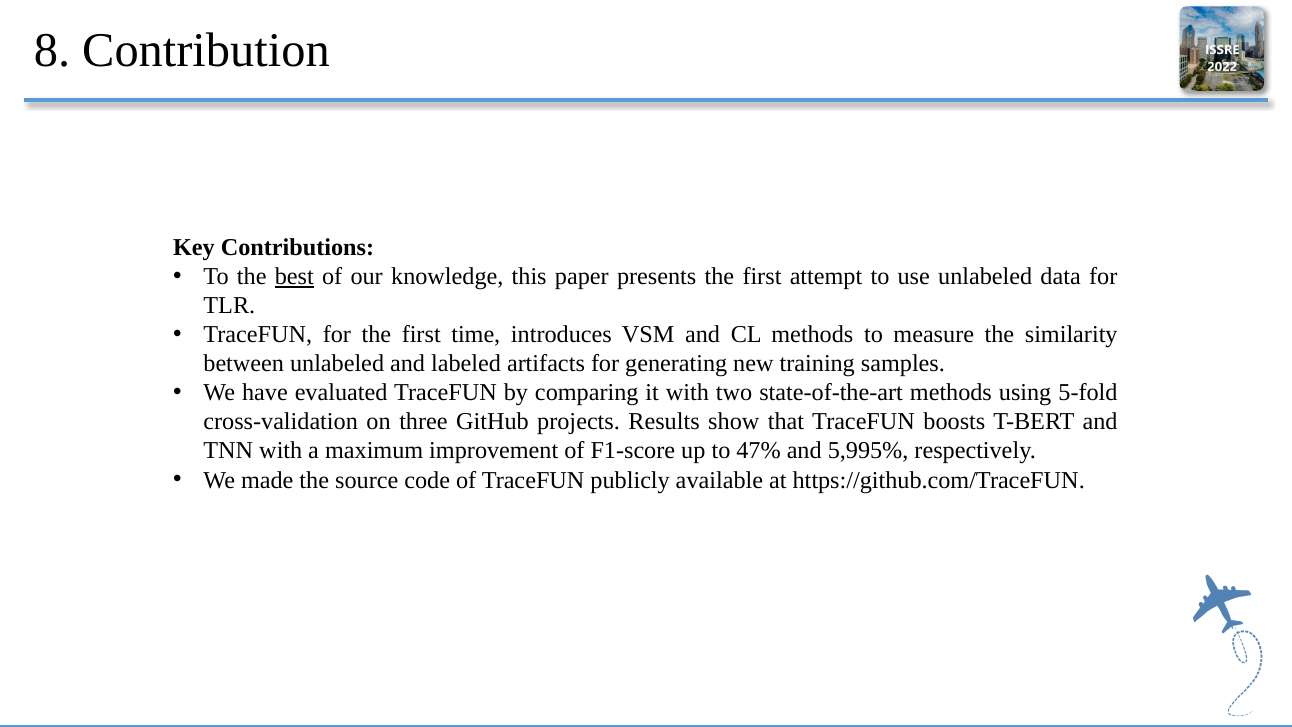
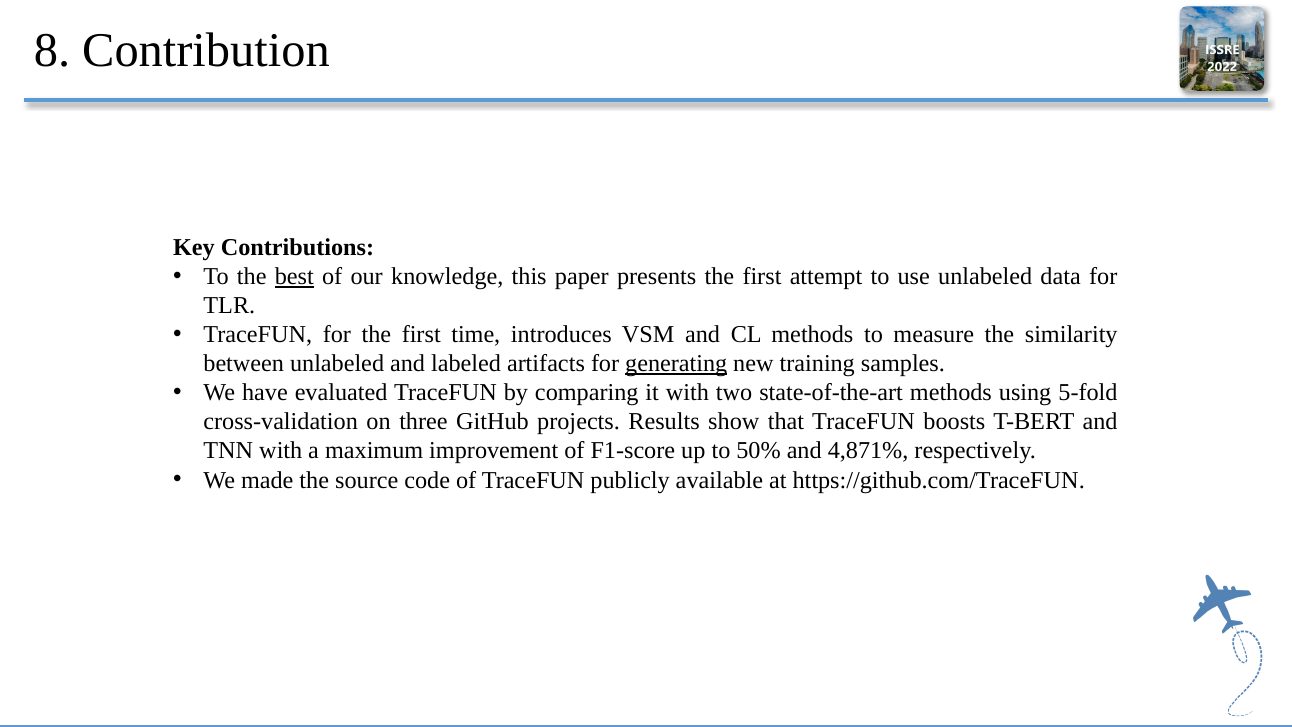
generating underline: none -> present (676, 364)
47%: 47% -> 50% (759, 451)
5,995%: 5,995% -> 4,871% (868, 451)
